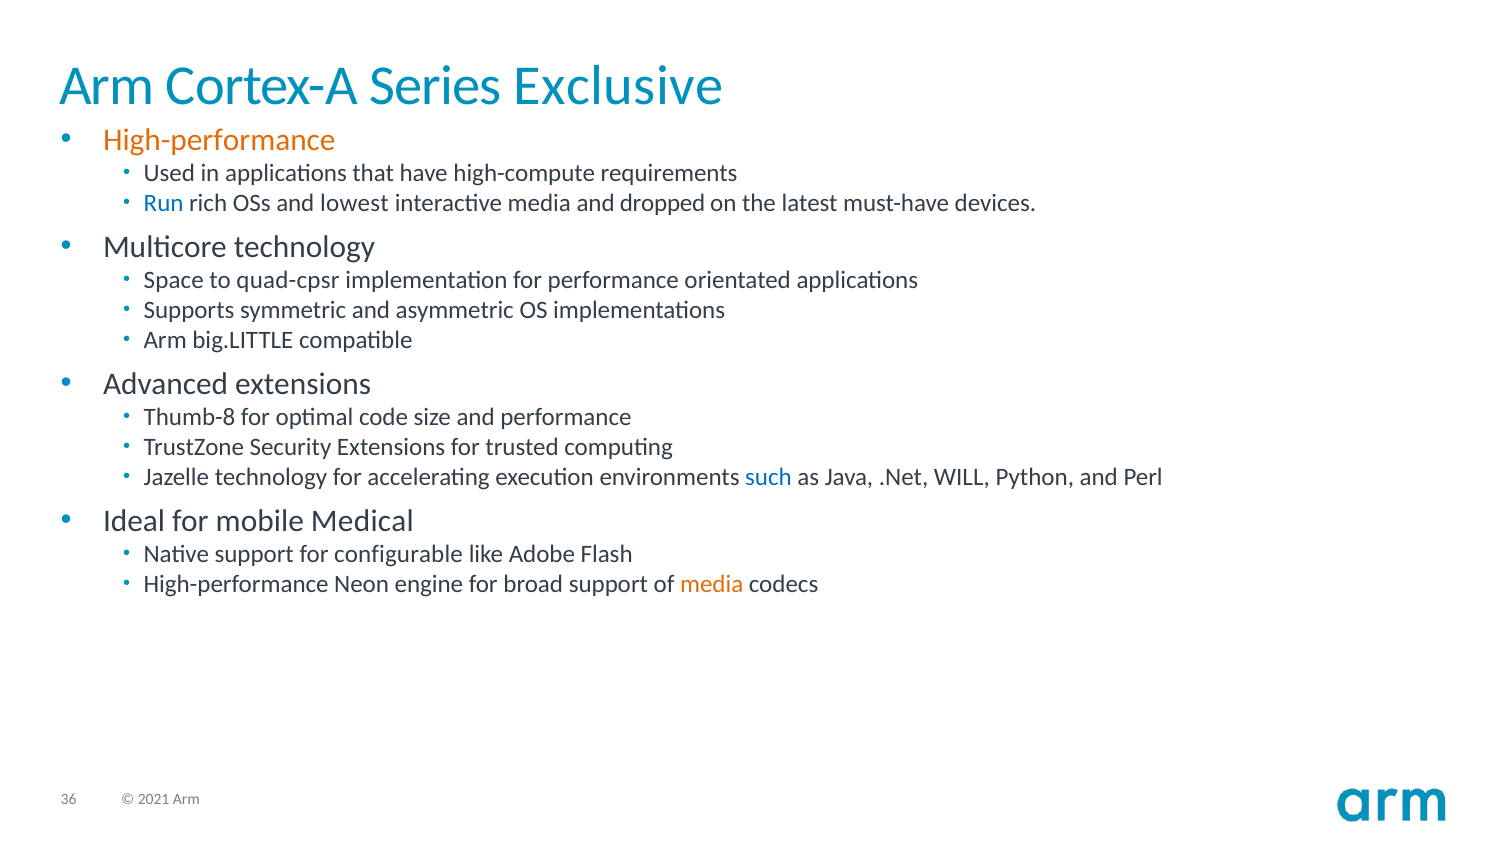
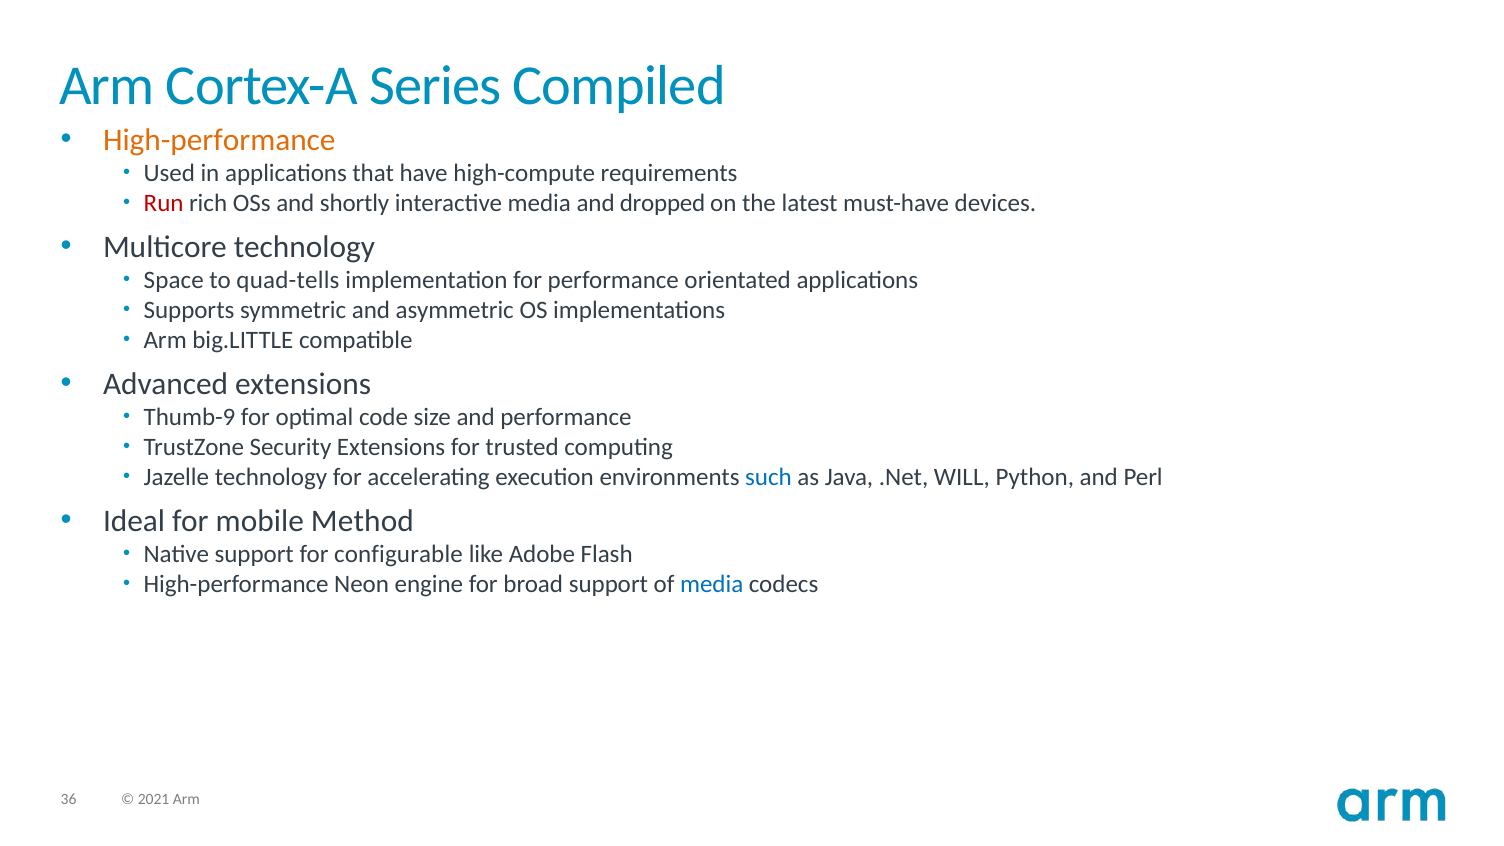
Exclusive: Exclusive -> Compiled (619, 86)
Run colour: blue -> red (164, 203)
lowest: lowest -> shortly (355, 203)
quad-cpsr: quad-cpsr -> quad-tells (288, 280)
Thumb-8: Thumb-8 -> Thumb-9 (190, 417)
Medical: Medical -> Method (362, 521)
media colour: orange -> blue (712, 585)
